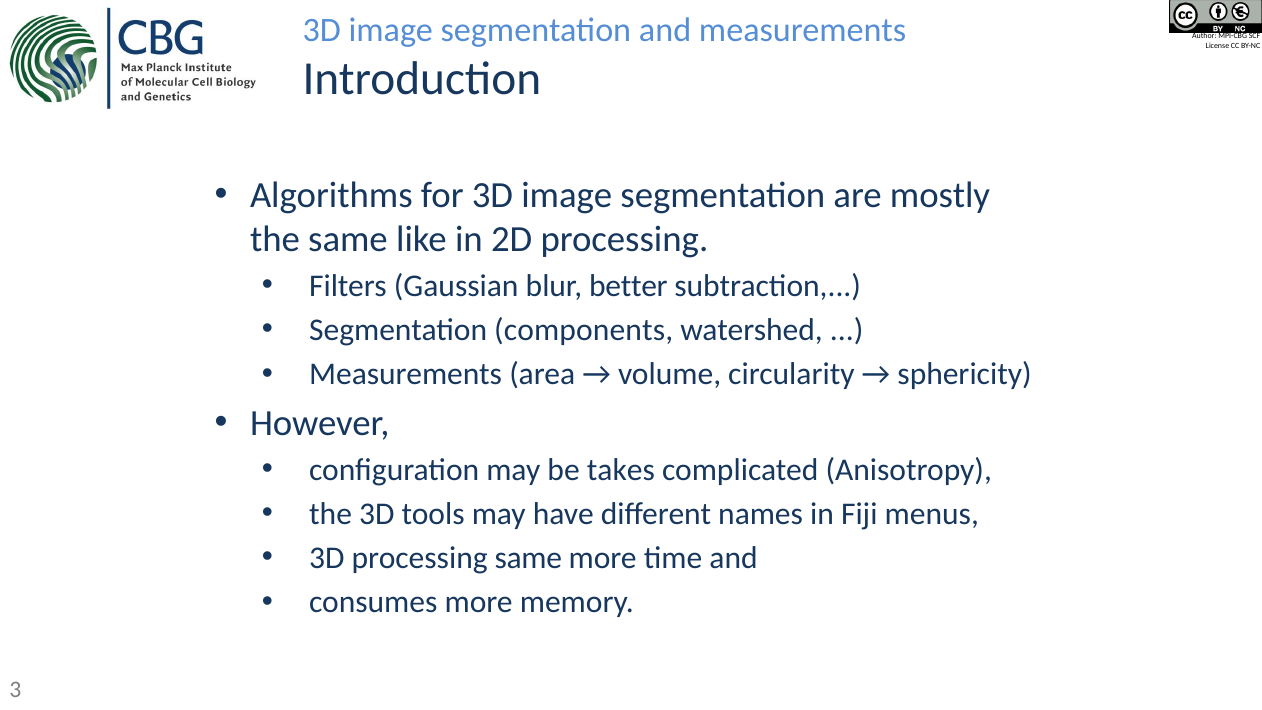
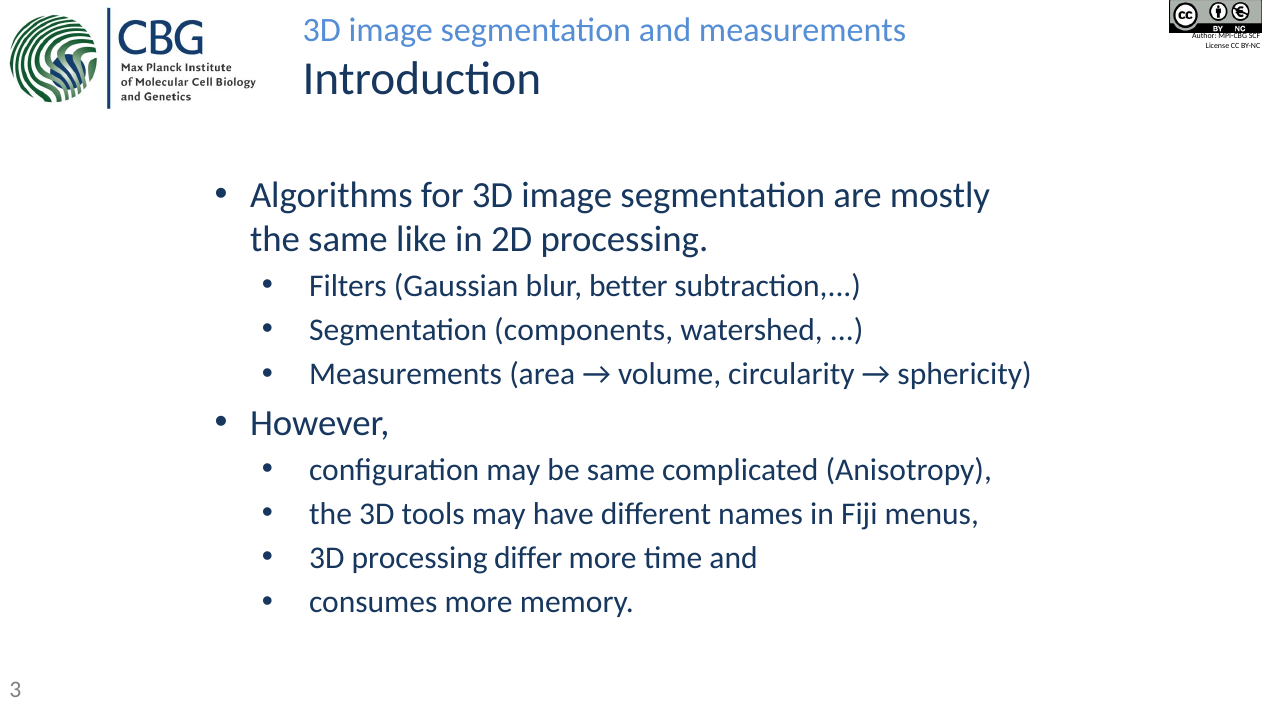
be takes: takes -> same (621, 470)
processing same: same -> differ (528, 558)
